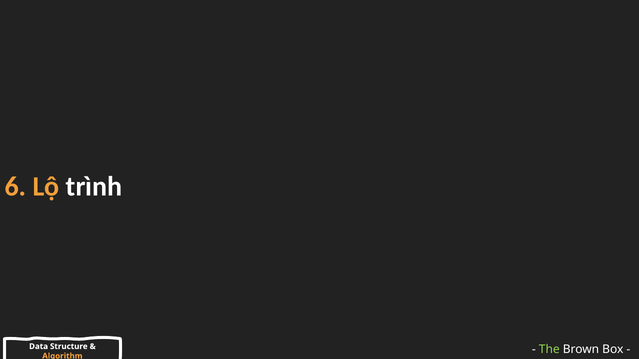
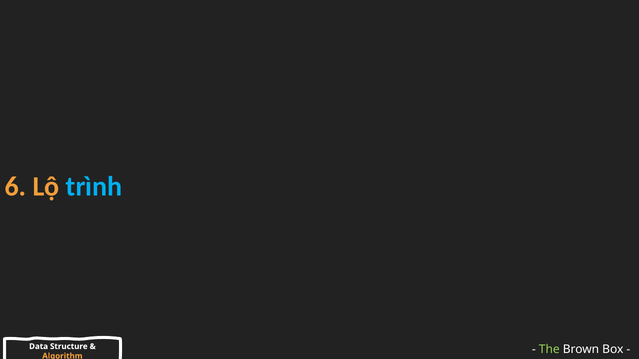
trình colour: white -> light blue (94, 187)
